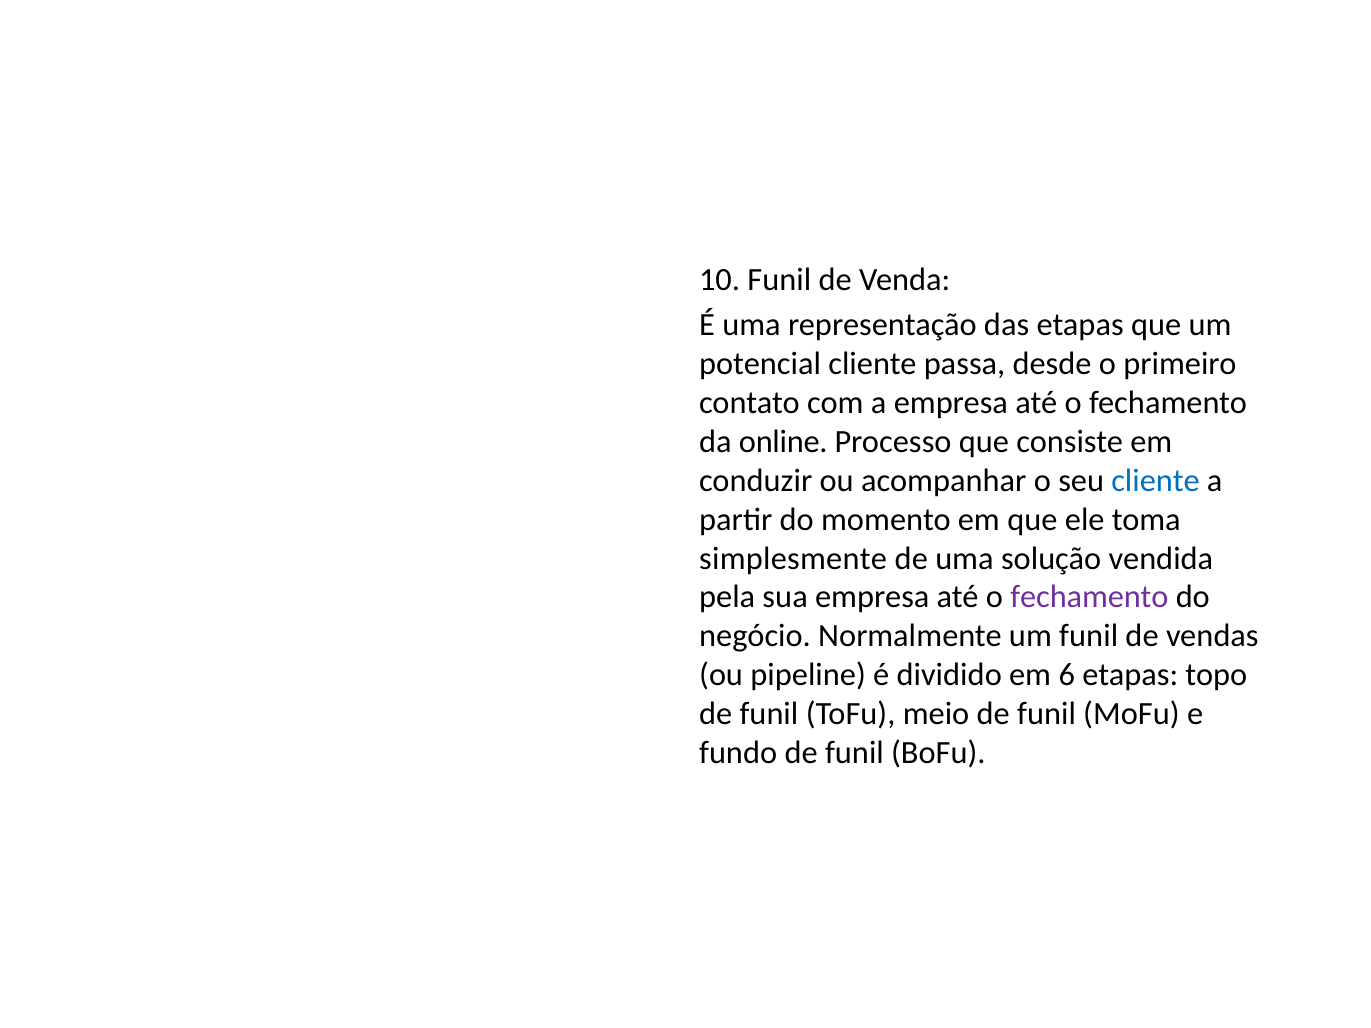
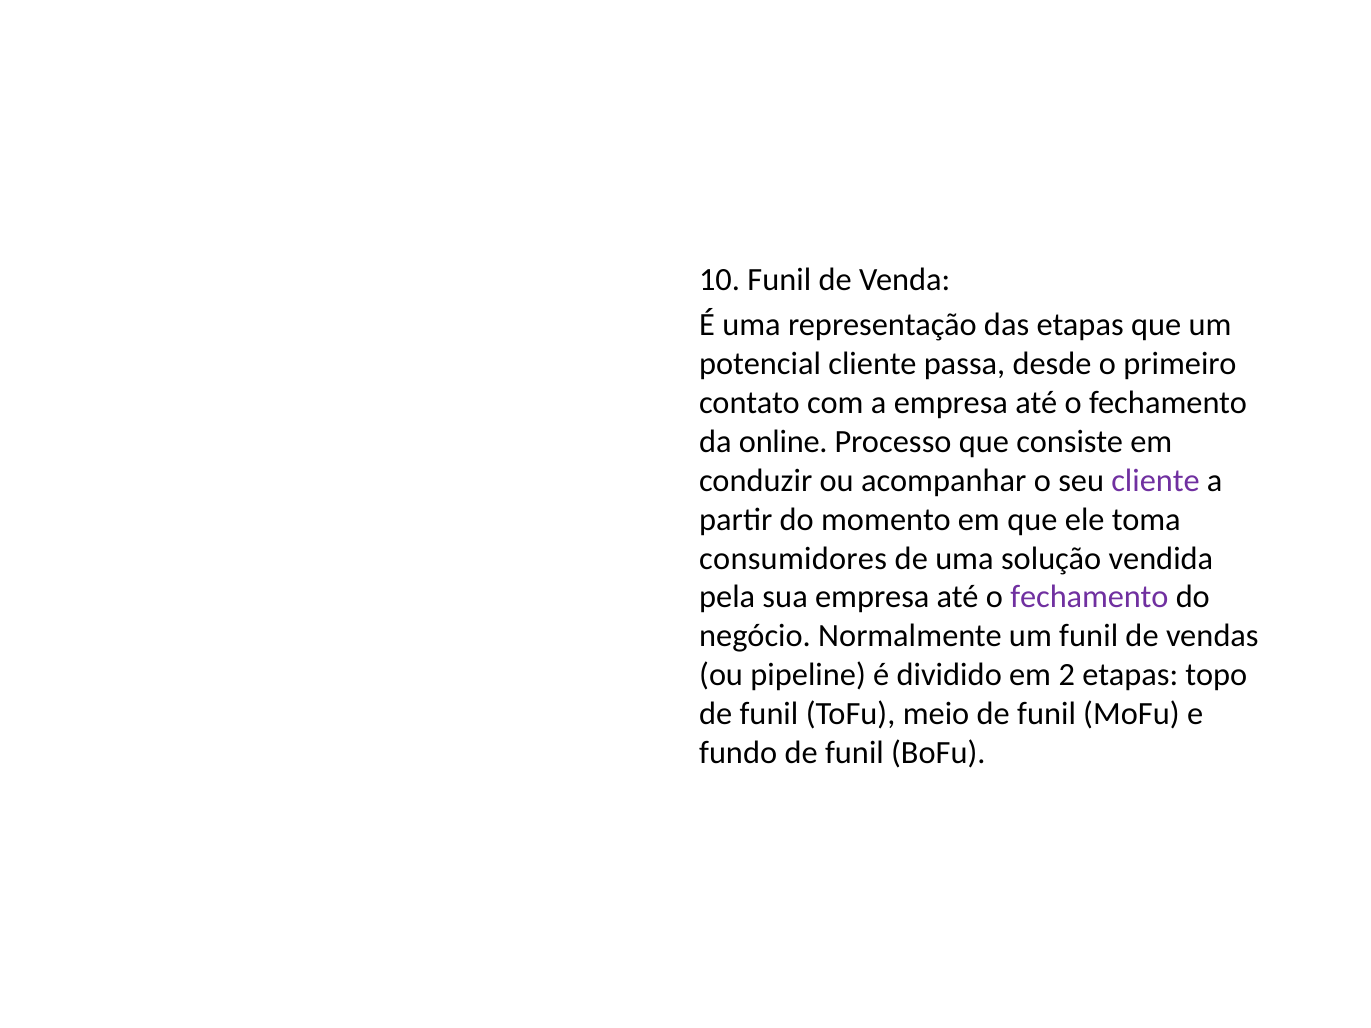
cliente colour: blue -> purple (1156, 481)
simplesmente: simplesmente -> consumidores (793, 558)
6: 6 -> 2 (1067, 675)
